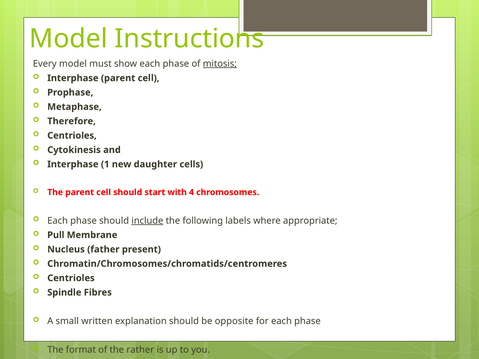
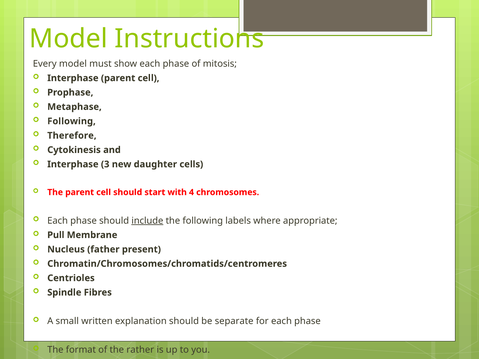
mitosis underline: present -> none (220, 64)
Therefore: Therefore -> Following (71, 121)
Centrioles: Centrioles -> Therefore (72, 136)
1: 1 -> 3 (105, 164)
opposite: opposite -> separate (234, 321)
